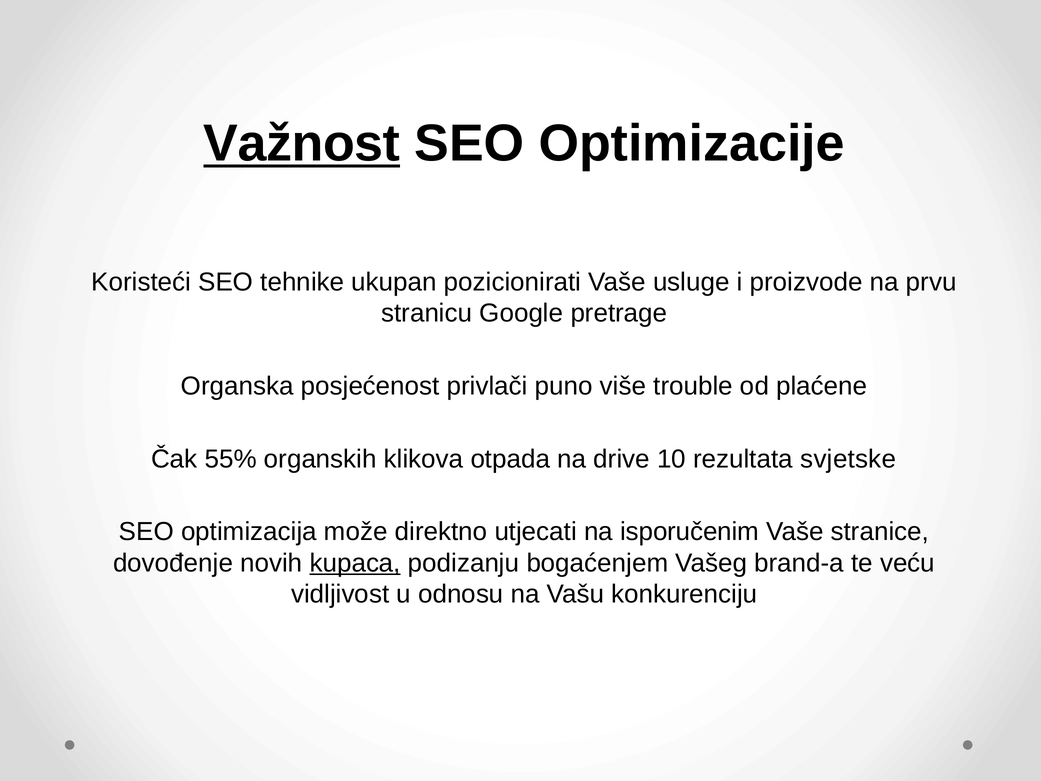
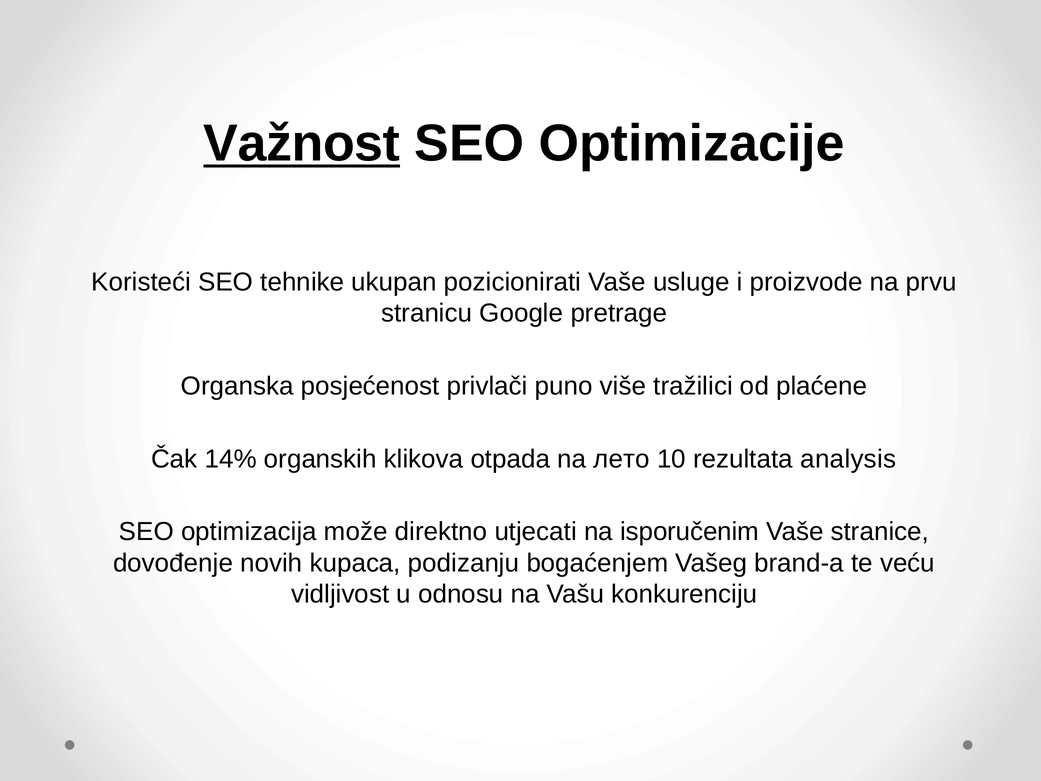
trouble: trouble -> tražilici (693, 386)
55%: 55% -> 14% (231, 459)
drive: drive -> лето (622, 459)
svjetske: svjetske -> analysis (848, 459)
kupaca underline: present -> none (355, 563)
